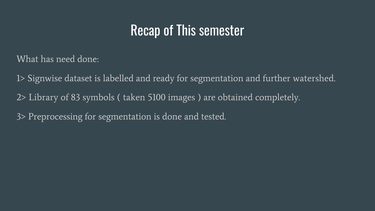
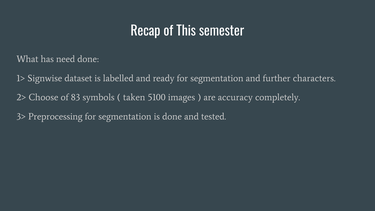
watershed: watershed -> characters (314, 78)
Library: Library -> Choose (43, 97)
obtained: obtained -> accuracy (235, 97)
